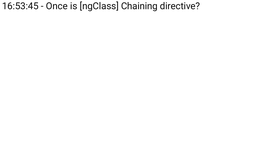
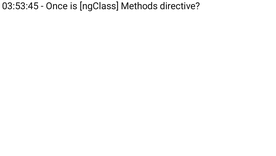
16:53:45: 16:53:45 -> 03:53:45 (20, 6)
Chaining: Chaining -> Methods (139, 6)
